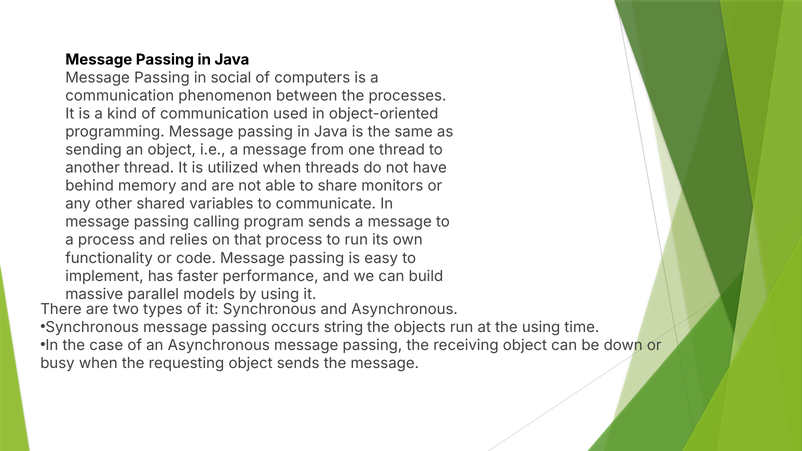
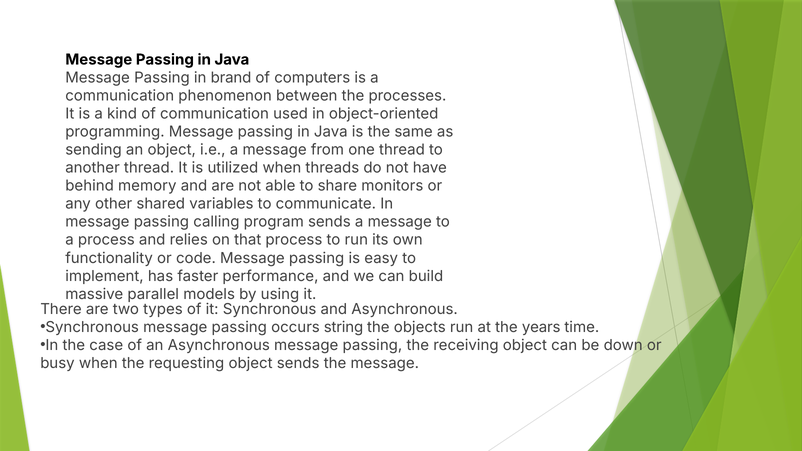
social: social -> brand (231, 78)
the using: using -> years (541, 327)
